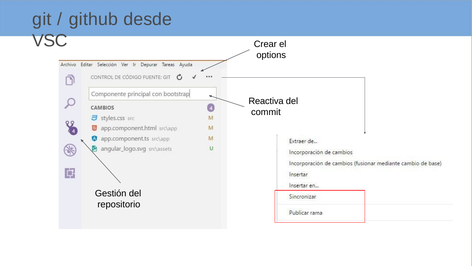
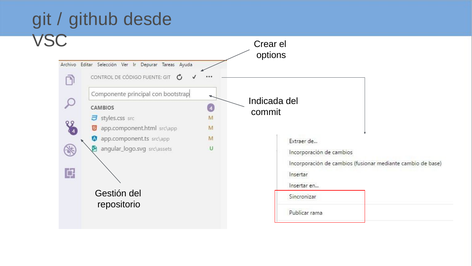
Reactiva: Reactiva -> Indicada (266, 101)
